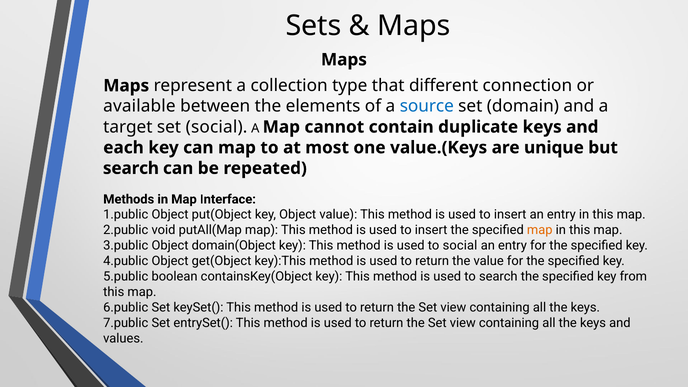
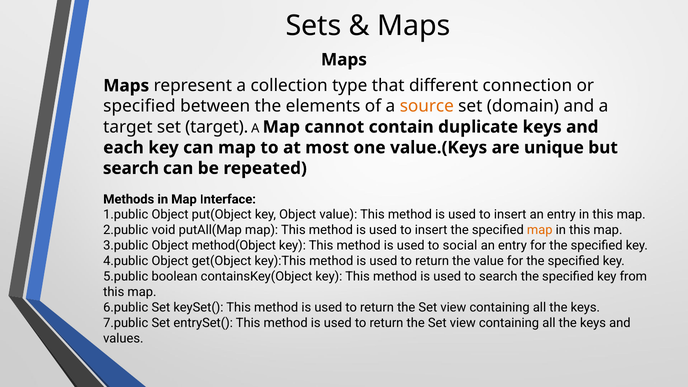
available: available -> specified (139, 106)
source colour: blue -> orange (427, 106)
set social: social -> target (217, 127)
domain(Object: domain(Object -> method(Object (234, 246)
